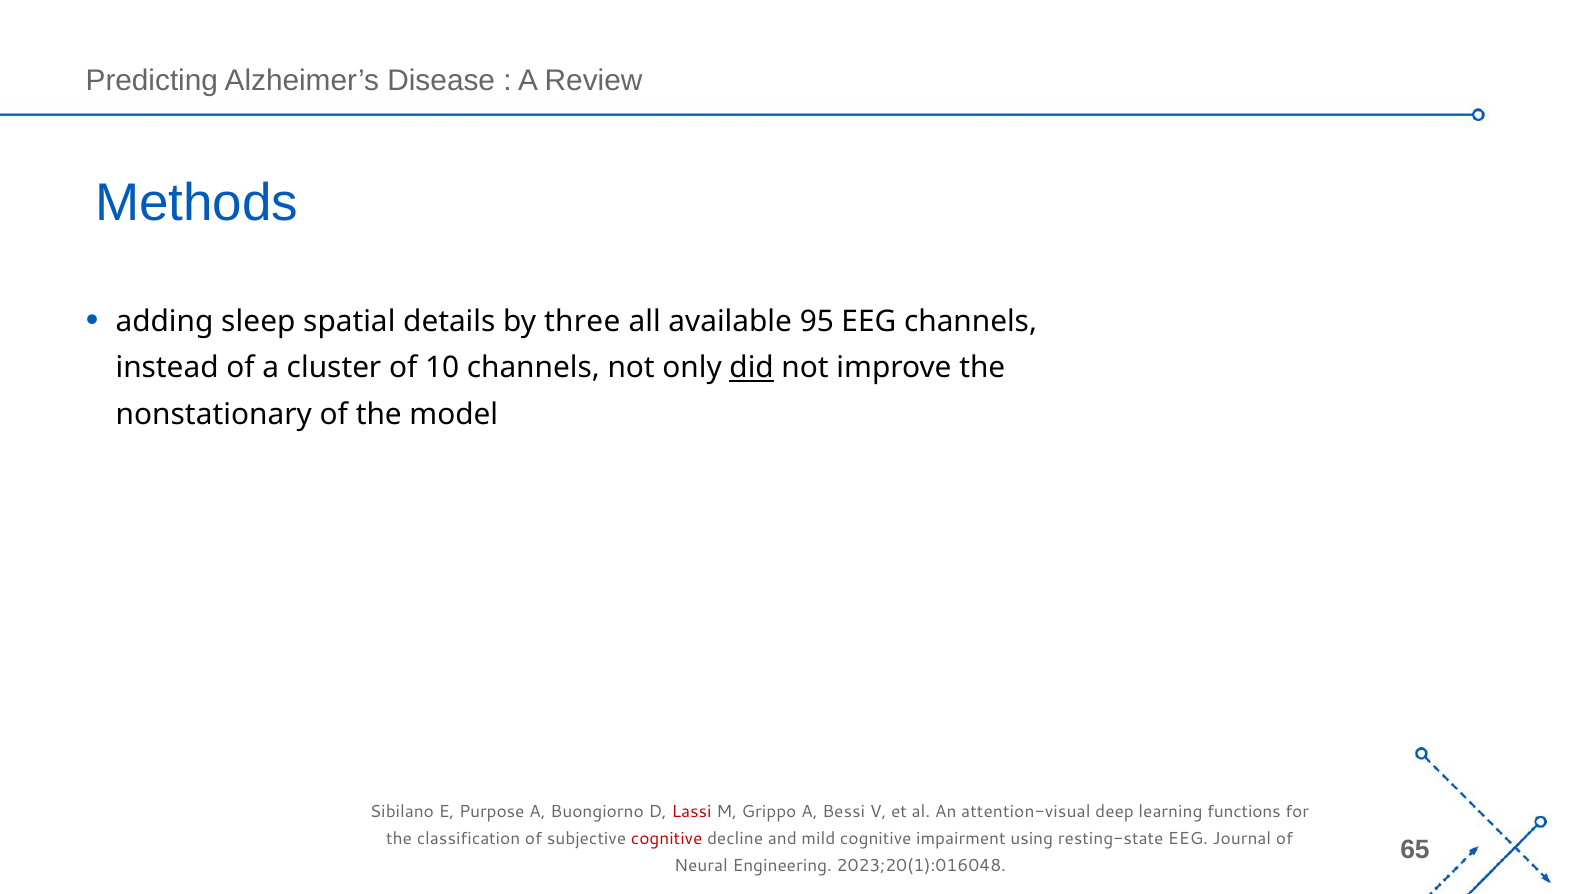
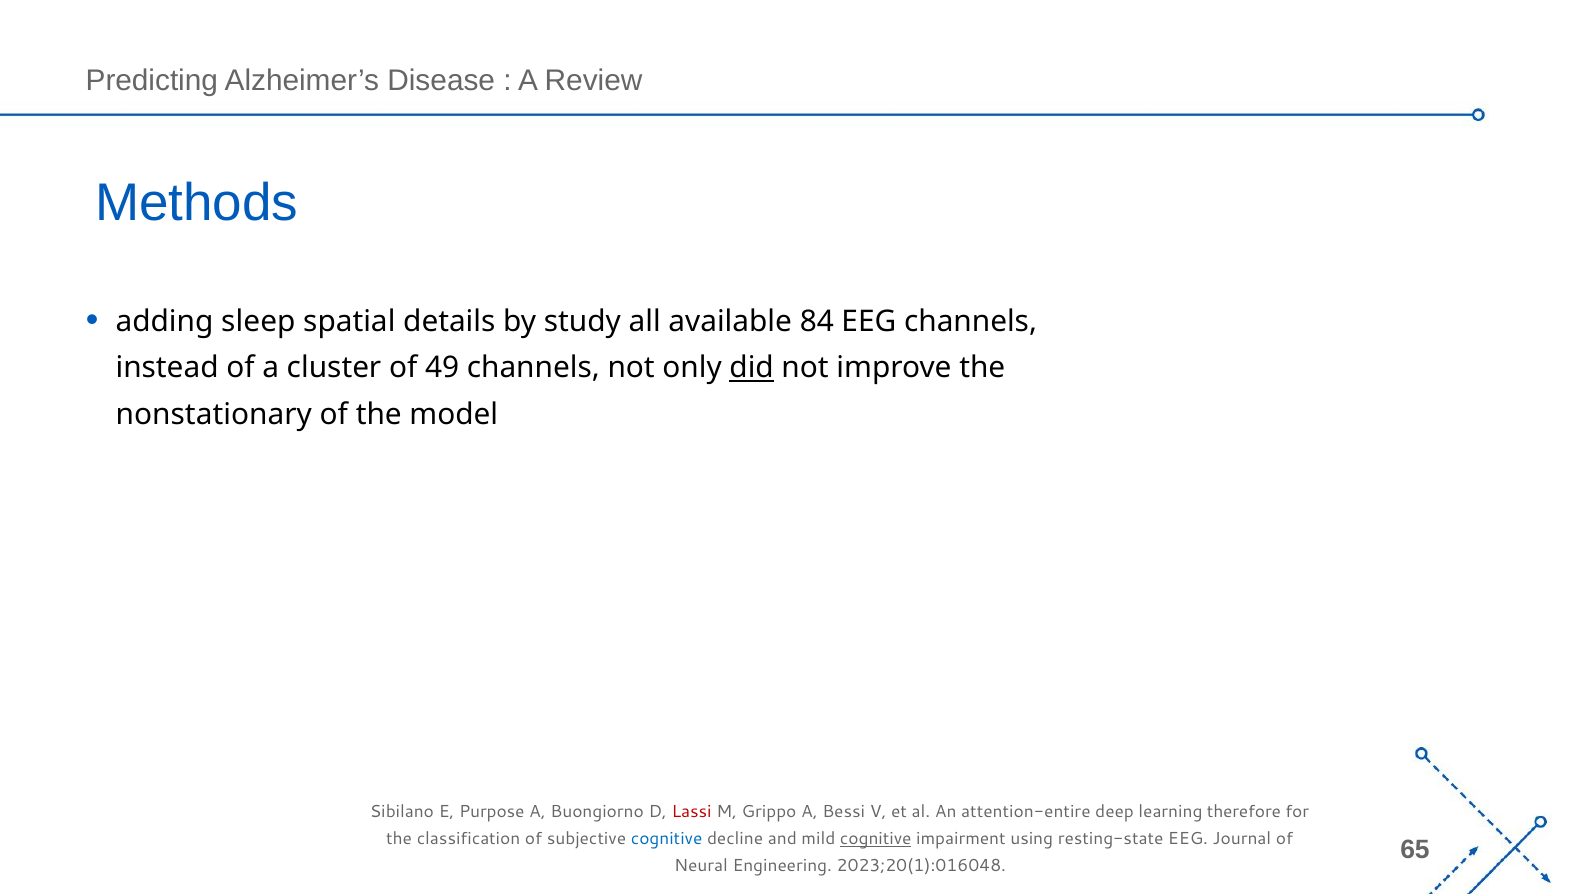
three: three -> study (582, 322)
95: 95 -> 84 (817, 322)
10: 10 -> 49 (442, 368)
attention-visual: attention-visual -> attention-entire (1026, 812)
functions: functions -> therefore (1244, 812)
cognitive colour: red -> blue (667, 839)
cognitive underline: none -> present (876, 839)
